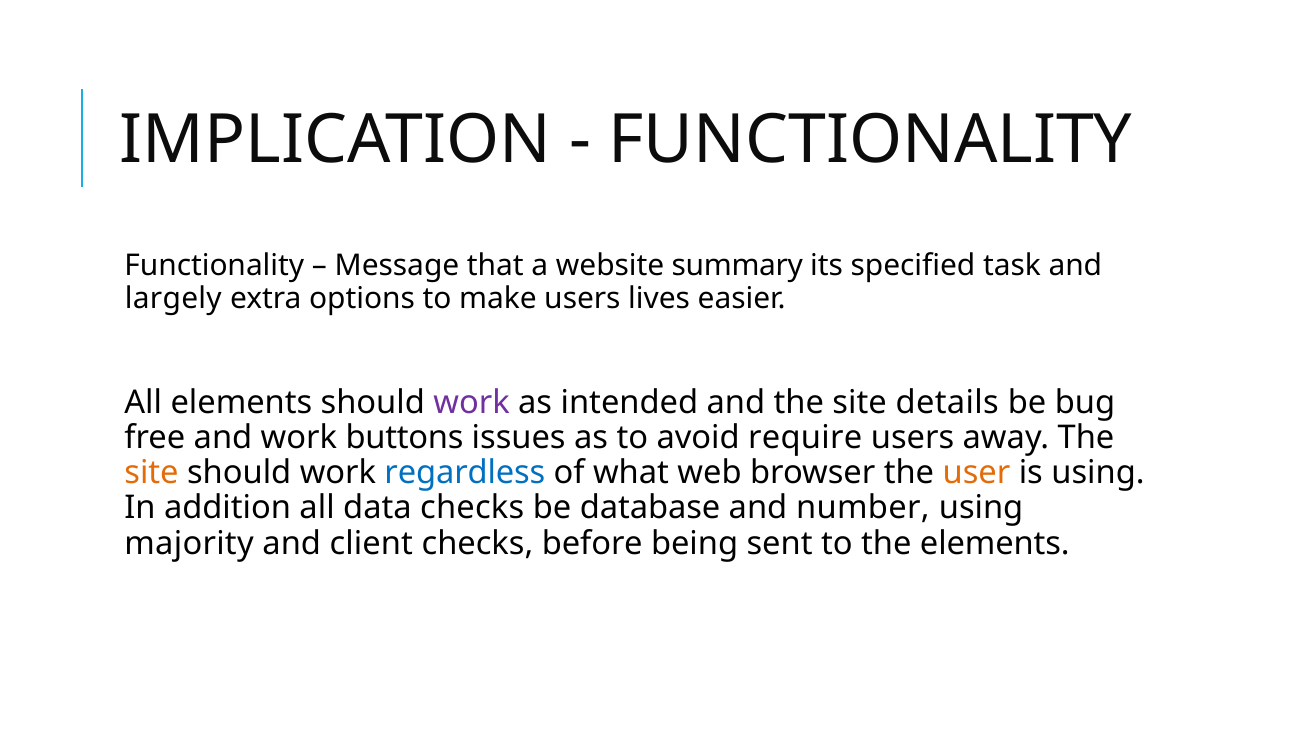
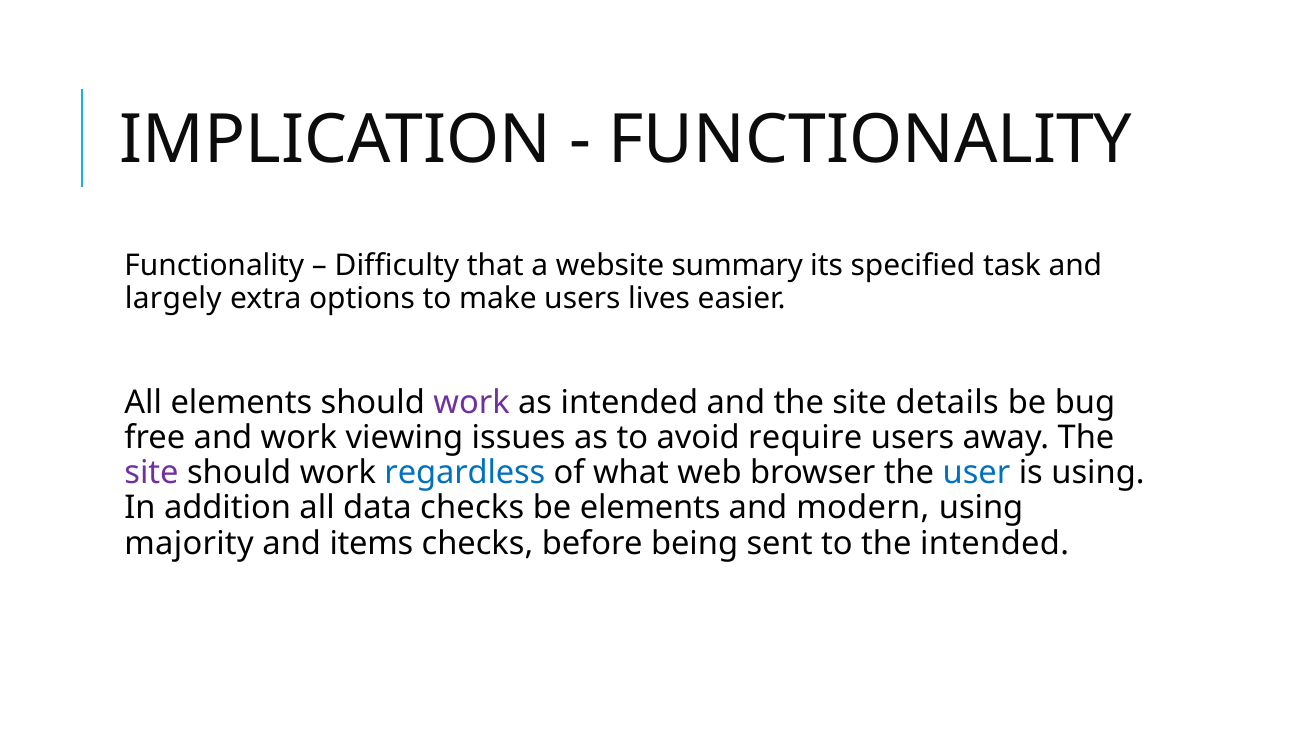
Message: Message -> Difficulty (397, 266)
buttons: buttons -> viewing (404, 437)
site colour: orange -> purple (151, 473)
user colour: orange -> blue (977, 473)
be database: database -> elements (650, 508)
number: number -> modern (863, 508)
client: client -> items (371, 543)
the elements: elements -> intended (995, 543)
